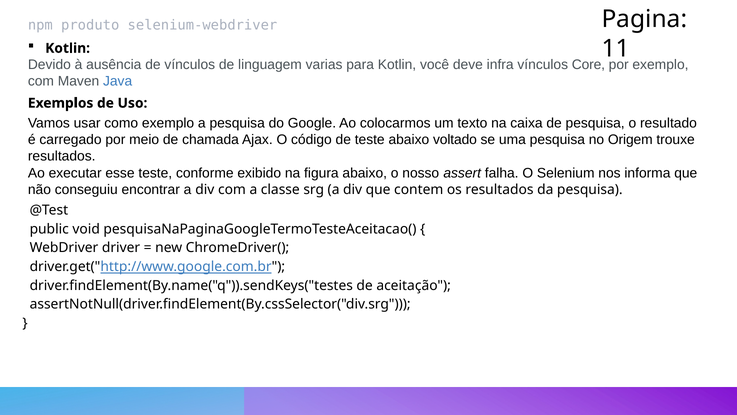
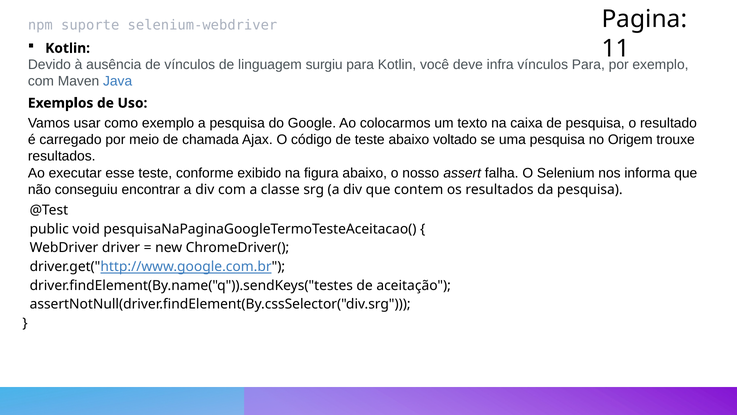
produto: produto -> suporte (90, 25)
varias: varias -> surgiu (324, 65)
vínculos Core: Core -> Para (588, 65)
